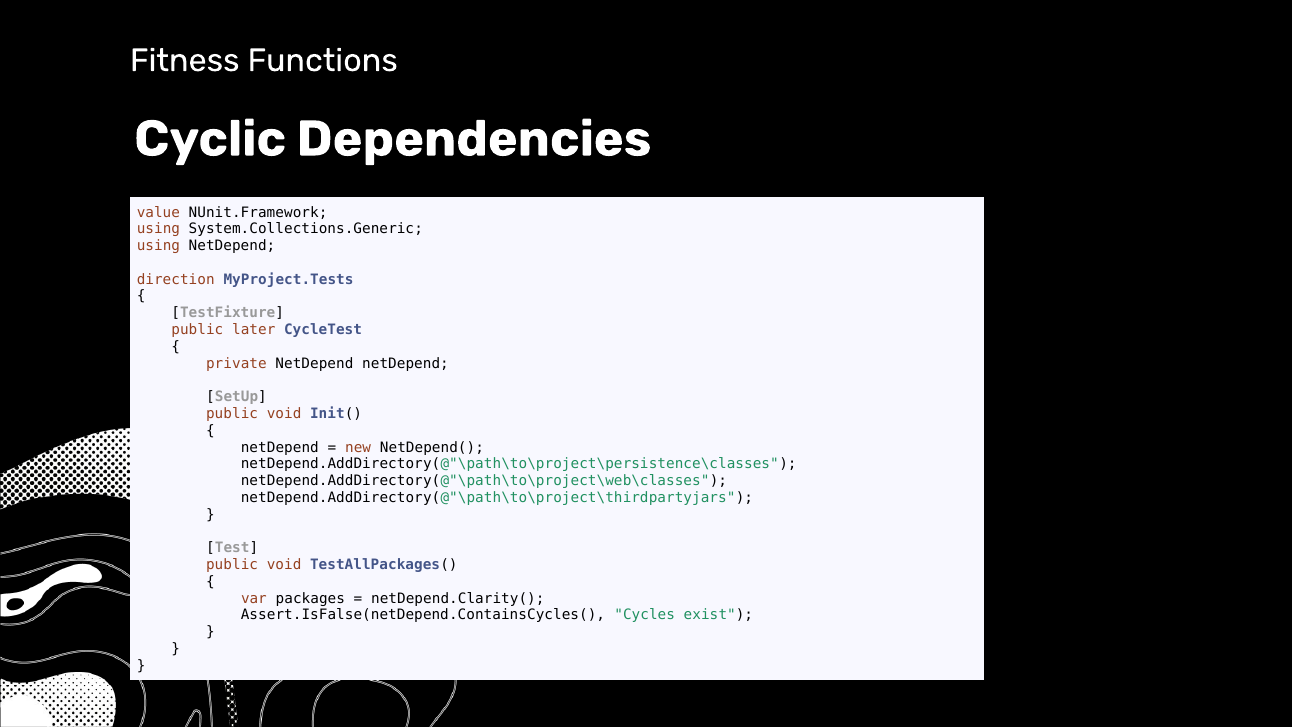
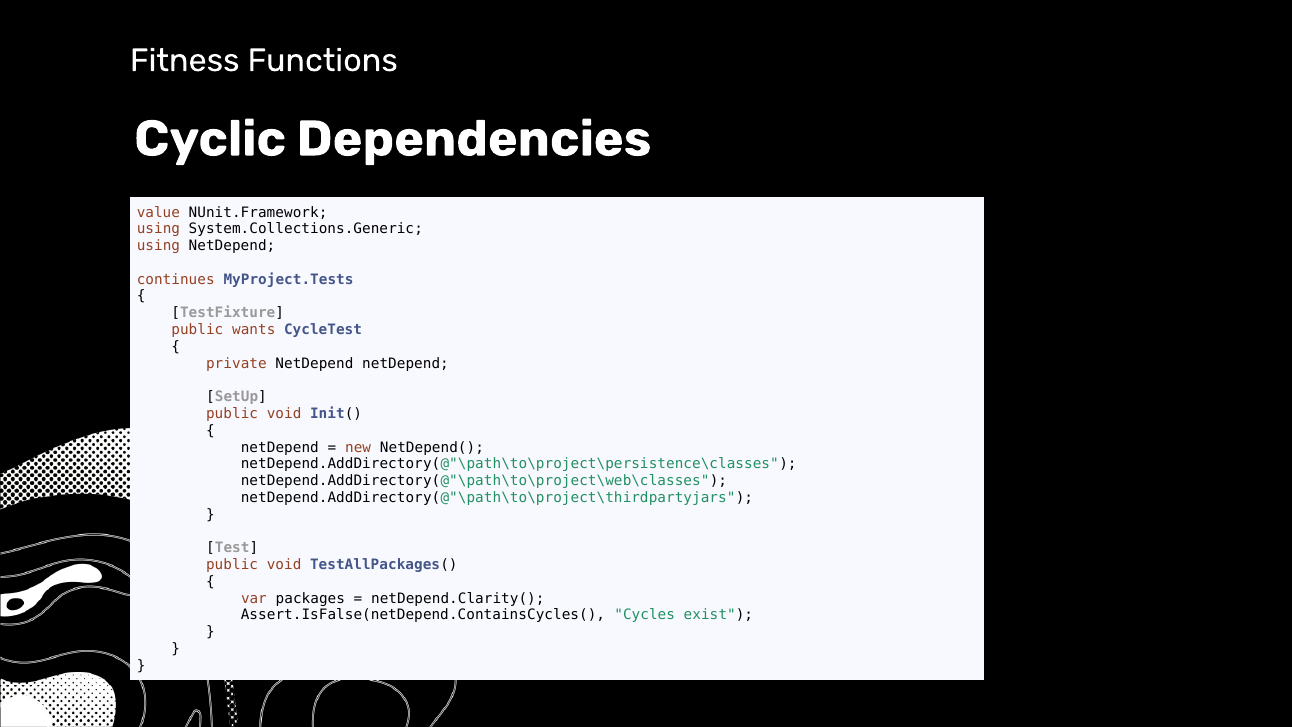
direction: direction -> continues (176, 279)
later: later -> wants (254, 330)
